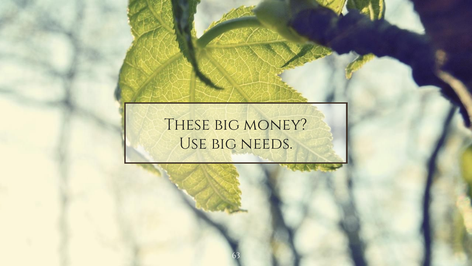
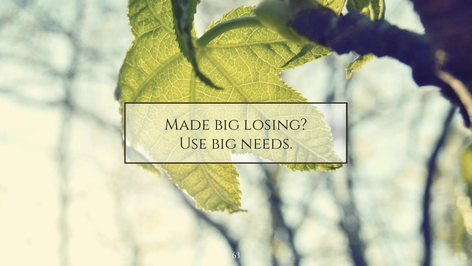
These: These -> Made (187, 124)
money: money -> losing (276, 124)
